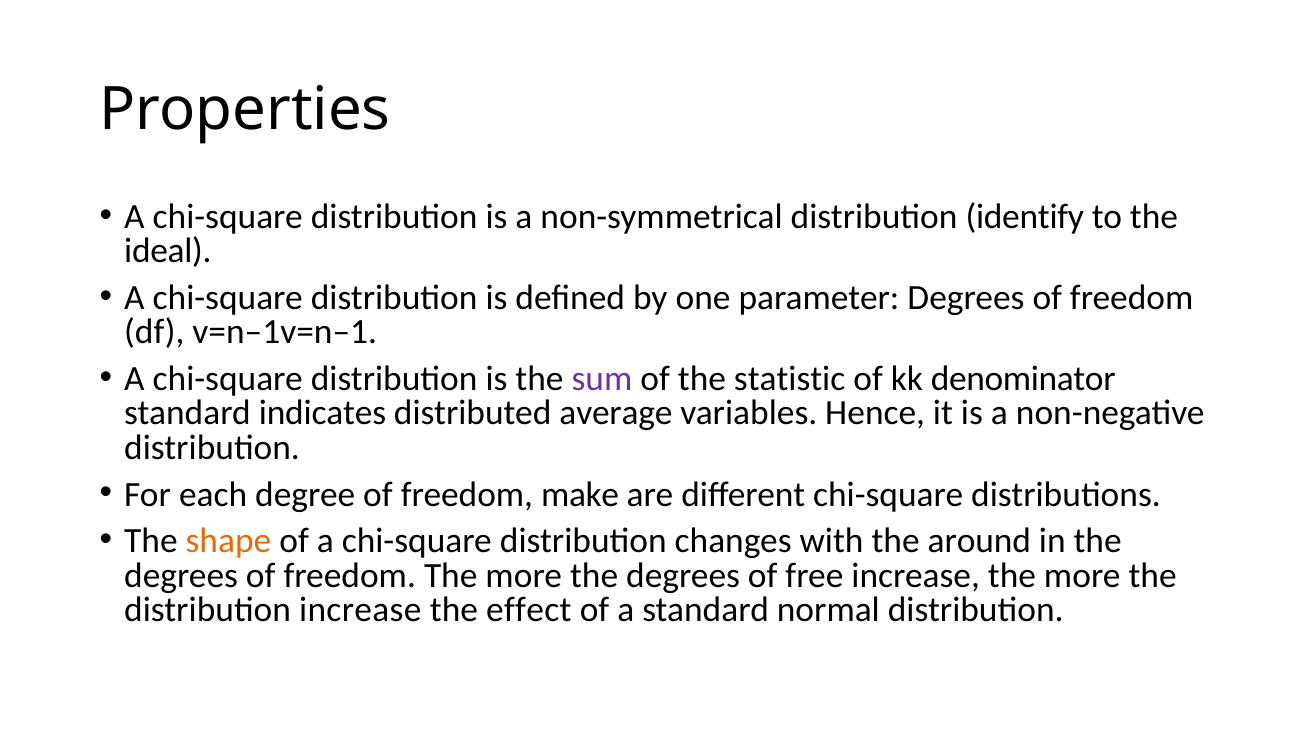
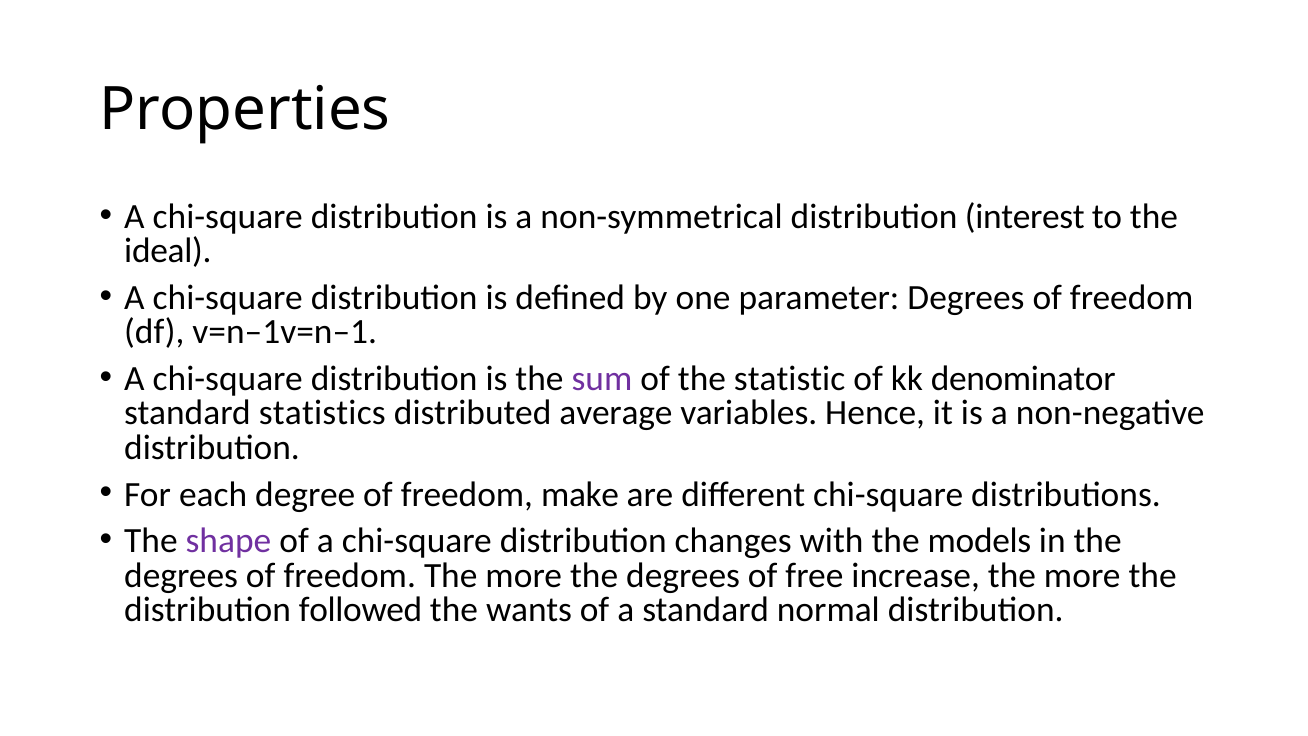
identify: identify -> interest (1025, 217)
indicates: indicates -> statistics (322, 413)
shape colour: orange -> purple (228, 541)
around: around -> models (979, 541)
distribution increase: increase -> followed (361, 610)
effect: effect -> wants (529, 610)
